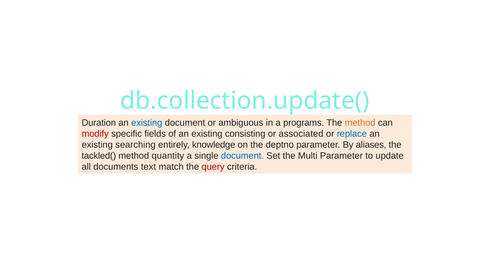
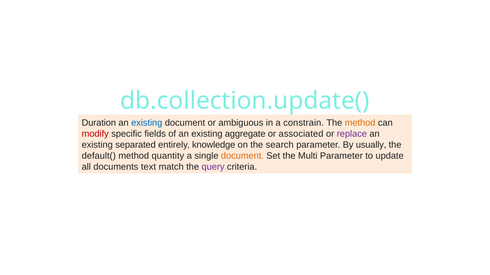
programs: programs -> constrain (304, 123)
consisting: consisting -> aggregate (245, 134)
replace colour: blue -> purple (352, 134)
searching: searching -> separated (136, 145)
deptno: deptno -> search (280, 145)
aliases: aliases -> usually (371, 145)
tackled(: tackled( -> default( (99, 156)
document colour: blue -> orange (242, 156)
query colour: red -> purple (213, 167)
